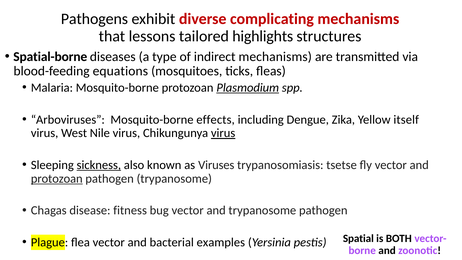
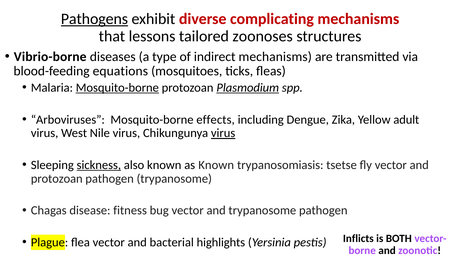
Pathogens underline: none -> present (94, 19)
highlights: highlights -> zoonoses (263, 36)
Spatial-borne: Spatial-borne -> Vibrio-borne (50, 57)
Mosquito-borne underline: none -> present (117, 88)
itself: itself -> adult (406, 119)
as Viruses: Viruses -> Known (216, 165)
protozoan underline: present -> none (57, 178)
Spatial: Spatial -> Inflicts (358, 238)
examples: examples -> highlights (221, 242)
